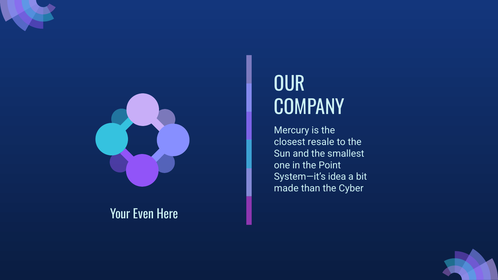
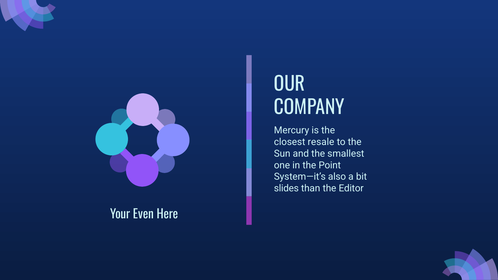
idea: idea -> also (337, 177)
made: made -> slides (286, 188)
Cyber: Cyber -> Editor (351, 188)
